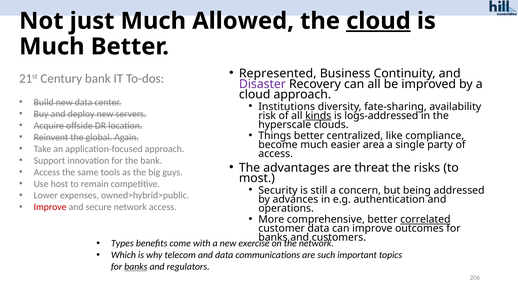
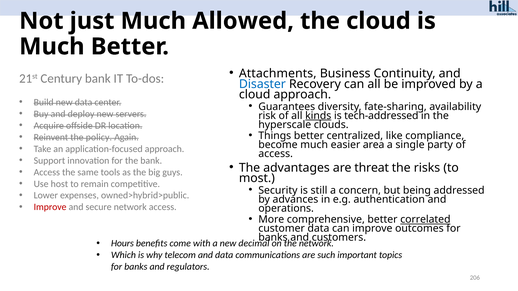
cloud underline: present -> none (378, 21)
Represented: Represented -> Attachments (278, 74)
Disaster colour: purple -> blue (262, 84)
Institutions: Institutions -> Guarantees (287, 107)
logs-addressed: logs-addressed -> tech-addressed (381, 116)
global: global -> policy (99, 137)
Types: Types -> Hours (122, 244)
exercise: exercise -> decimal (254, 244)
banks underline: present -> none (136, 267)
